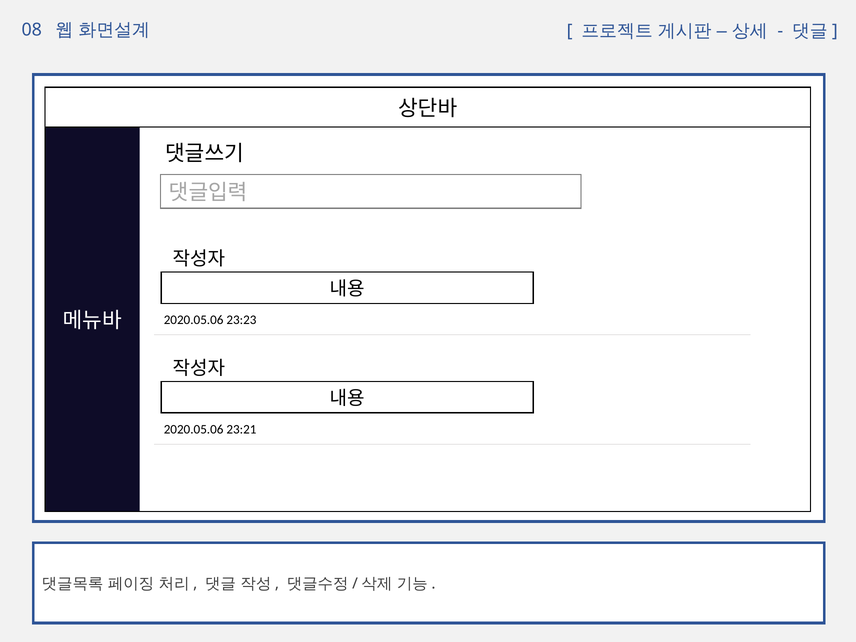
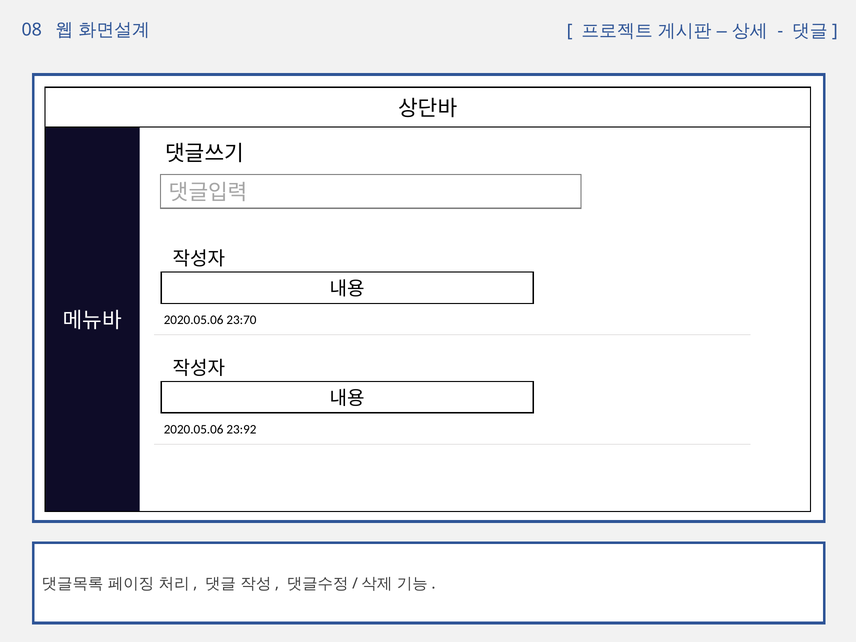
23:23: 23:23 -> 23:70 (241, 320)
23:21: 23:21 -> 23:92 (241, 429)
